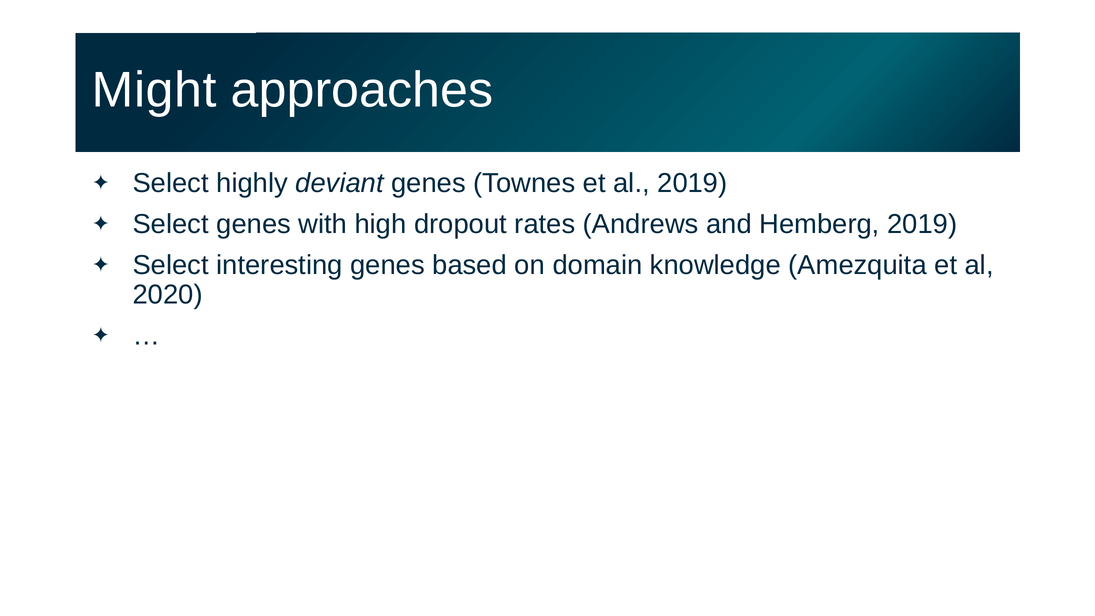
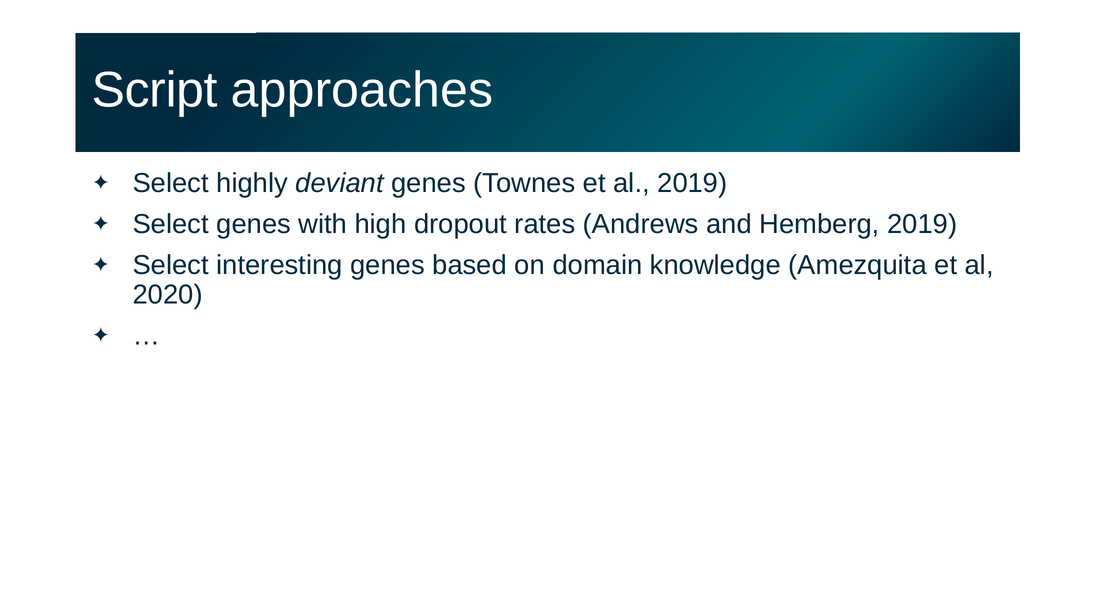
Might: Might -> Script (155, 90)
